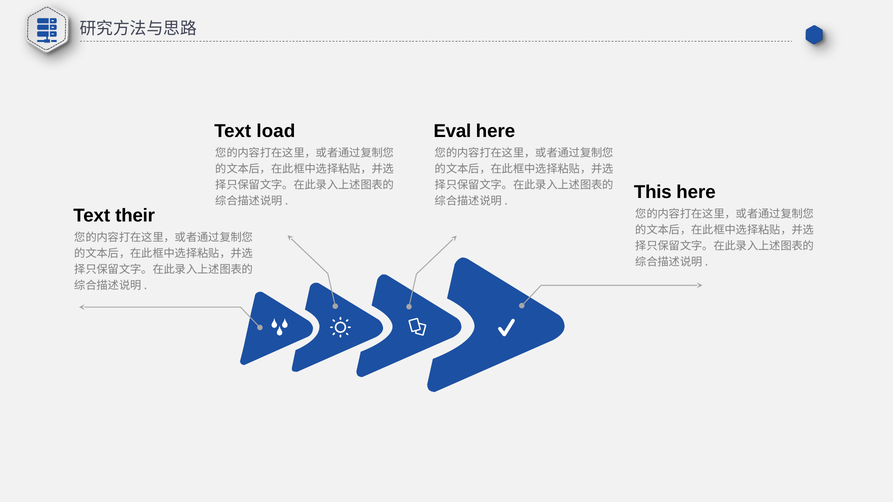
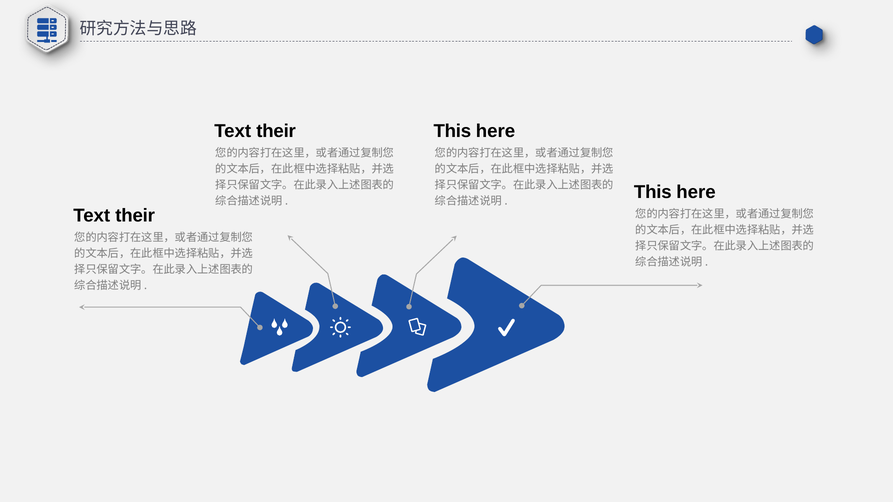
load: load -> their (276, 131)
Eval: Eval -> This (452, 131)
